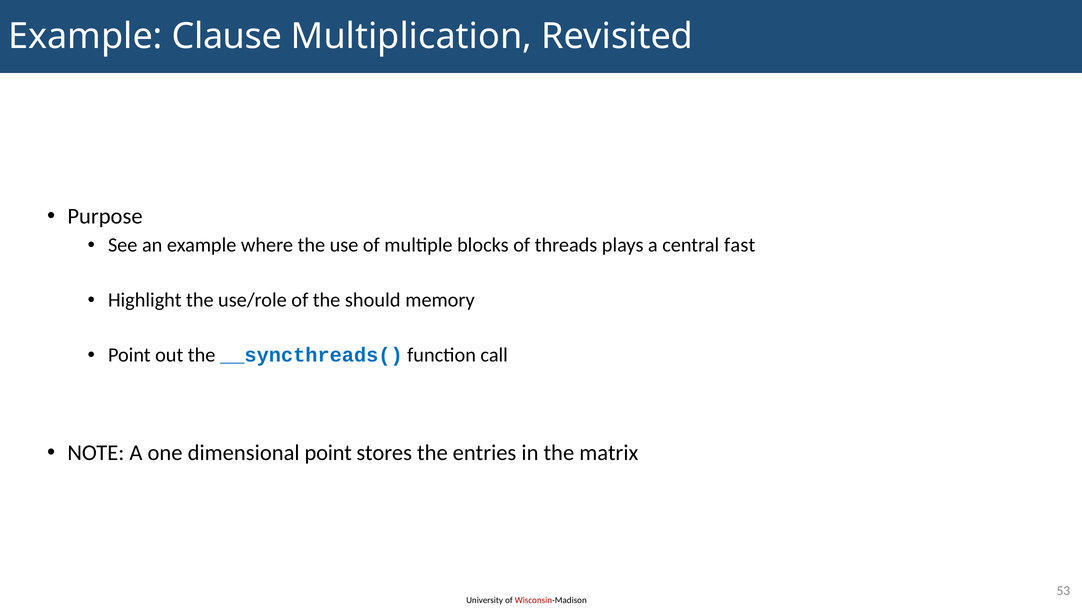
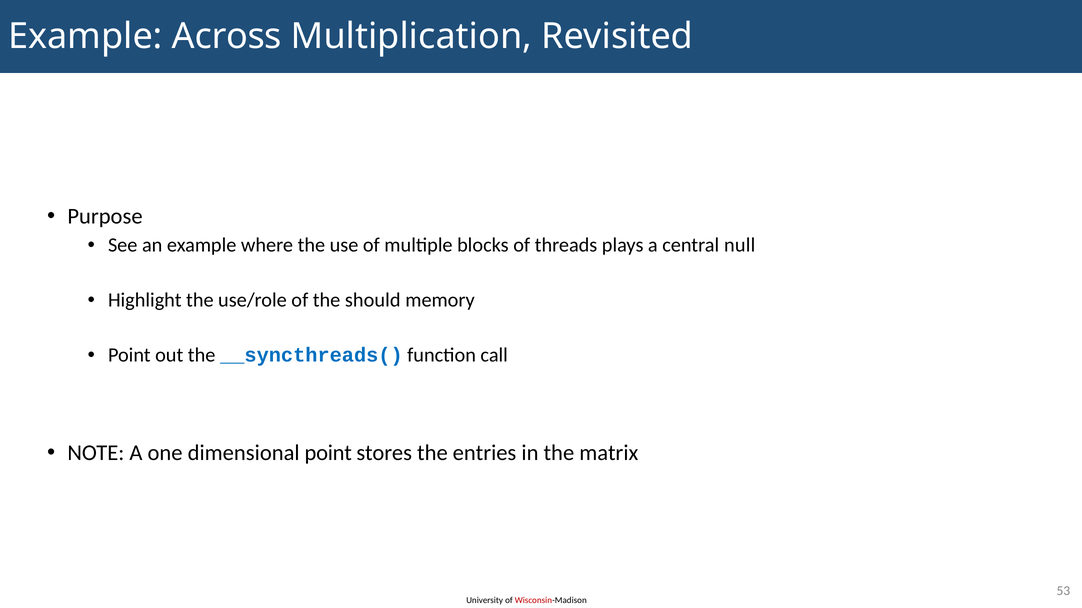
Clause: Clause -> Across (227, 36)
fast: fast -> null (740, 245)
